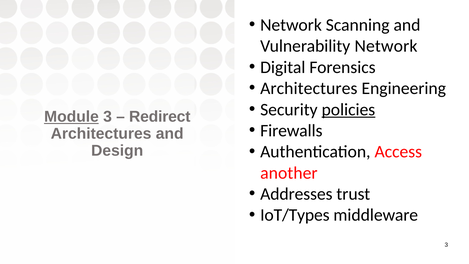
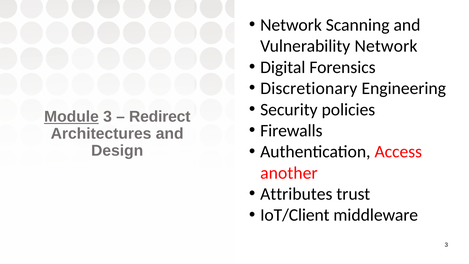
Architectures: Architectures -> Discretionary (309, 88)
policies underline: present -> none (348, 109)
Addresses: Addresses -> Attributes (296, 194)
IoT/Types: IoT/Types -> IoT/Client (295, 215)
